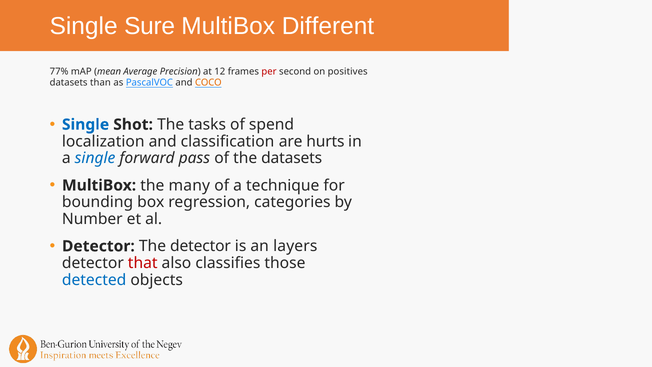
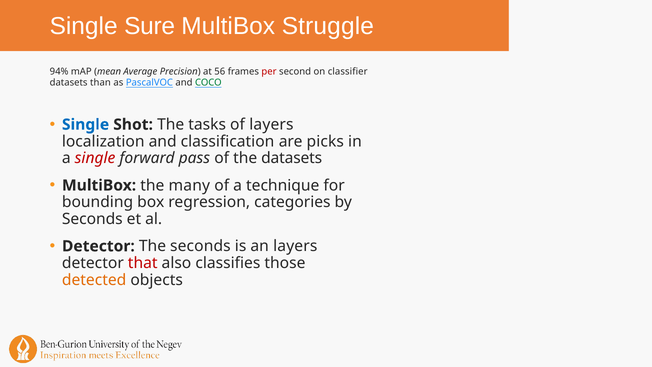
Different: Different -> Struggle (328, 26)
77%: 77% -> 94% (59, 71)
12: 12 -> 56 (220, 71)
positives: positives -> classifier (348, 71)
COCO colour: orange -> green (208, 83)
of spend: spend -> layers (271, 124)
hurts: hurts -> picks (325, 141)
single colour: blue -> red (95, 158)
Number: Number -> Seconds (92, 219)
The detector: detector -> seconds (200, 246)
detected colour: blue -> orange (94, 280)
